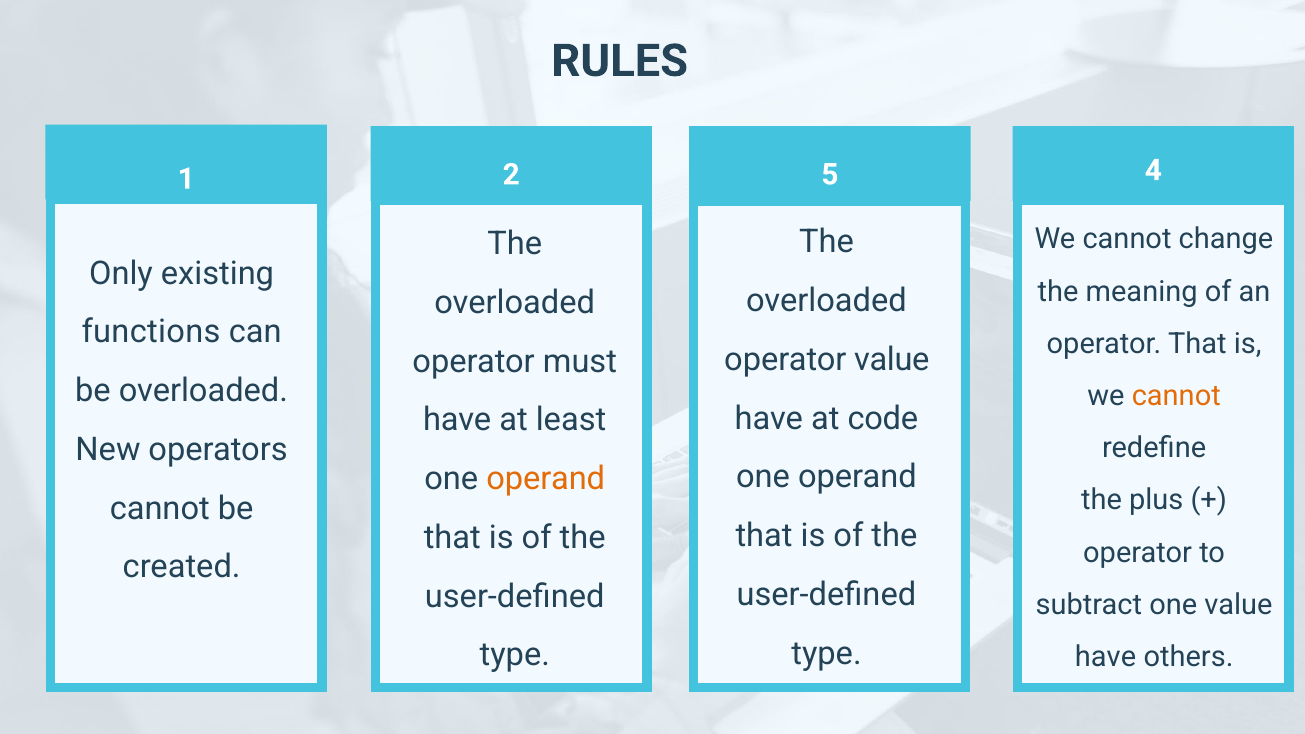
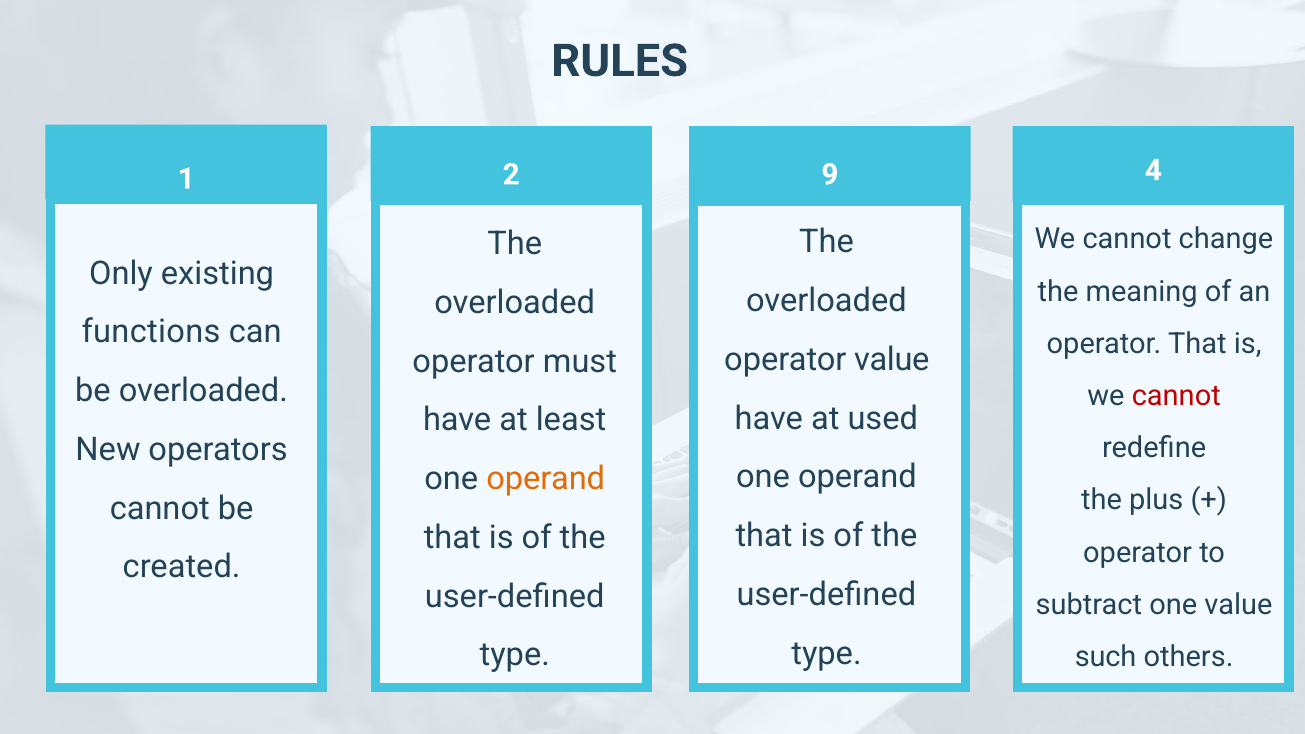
5: 5 -> 9 (830, 175)
cannot colour: orange -> red (1176, 396)
code: code -> used (883, 418)
have: have -> such (1106, 657)
